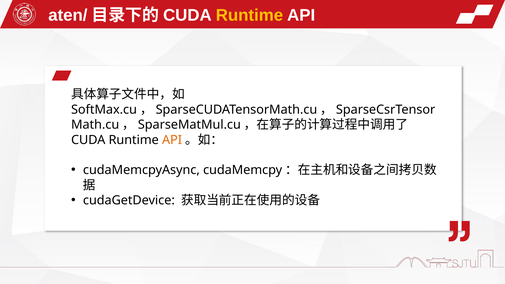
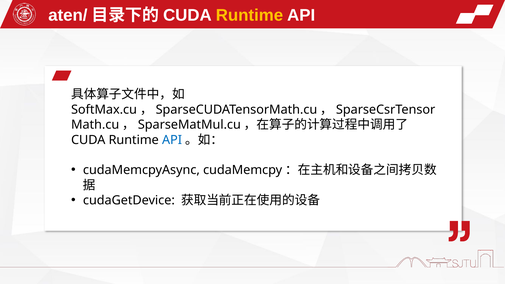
API colour: orange -> blue (172, 140)
